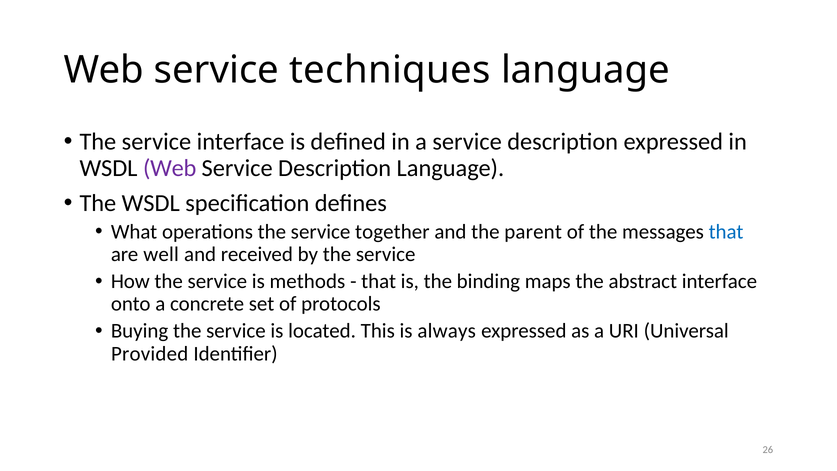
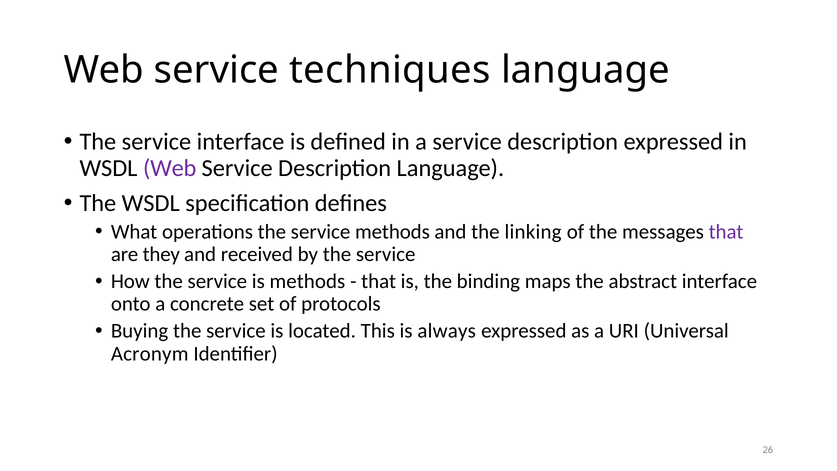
service together: together -> methods (392, 232)
parent: parent -> linking (533, 232)
that colour: blue -> purple (726, 232)
well: well -> they (161, 254)
Provided: Provided -> Acronym (150, 353)
